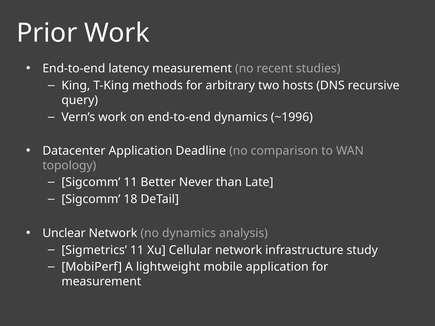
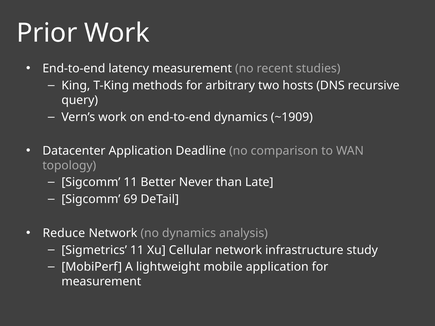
~1996: ~1996 -> ~1909 (292, 117)
18: 18 -> 69 (130, 199)
Unclear: Unclear -> Reduce (64, 233)
